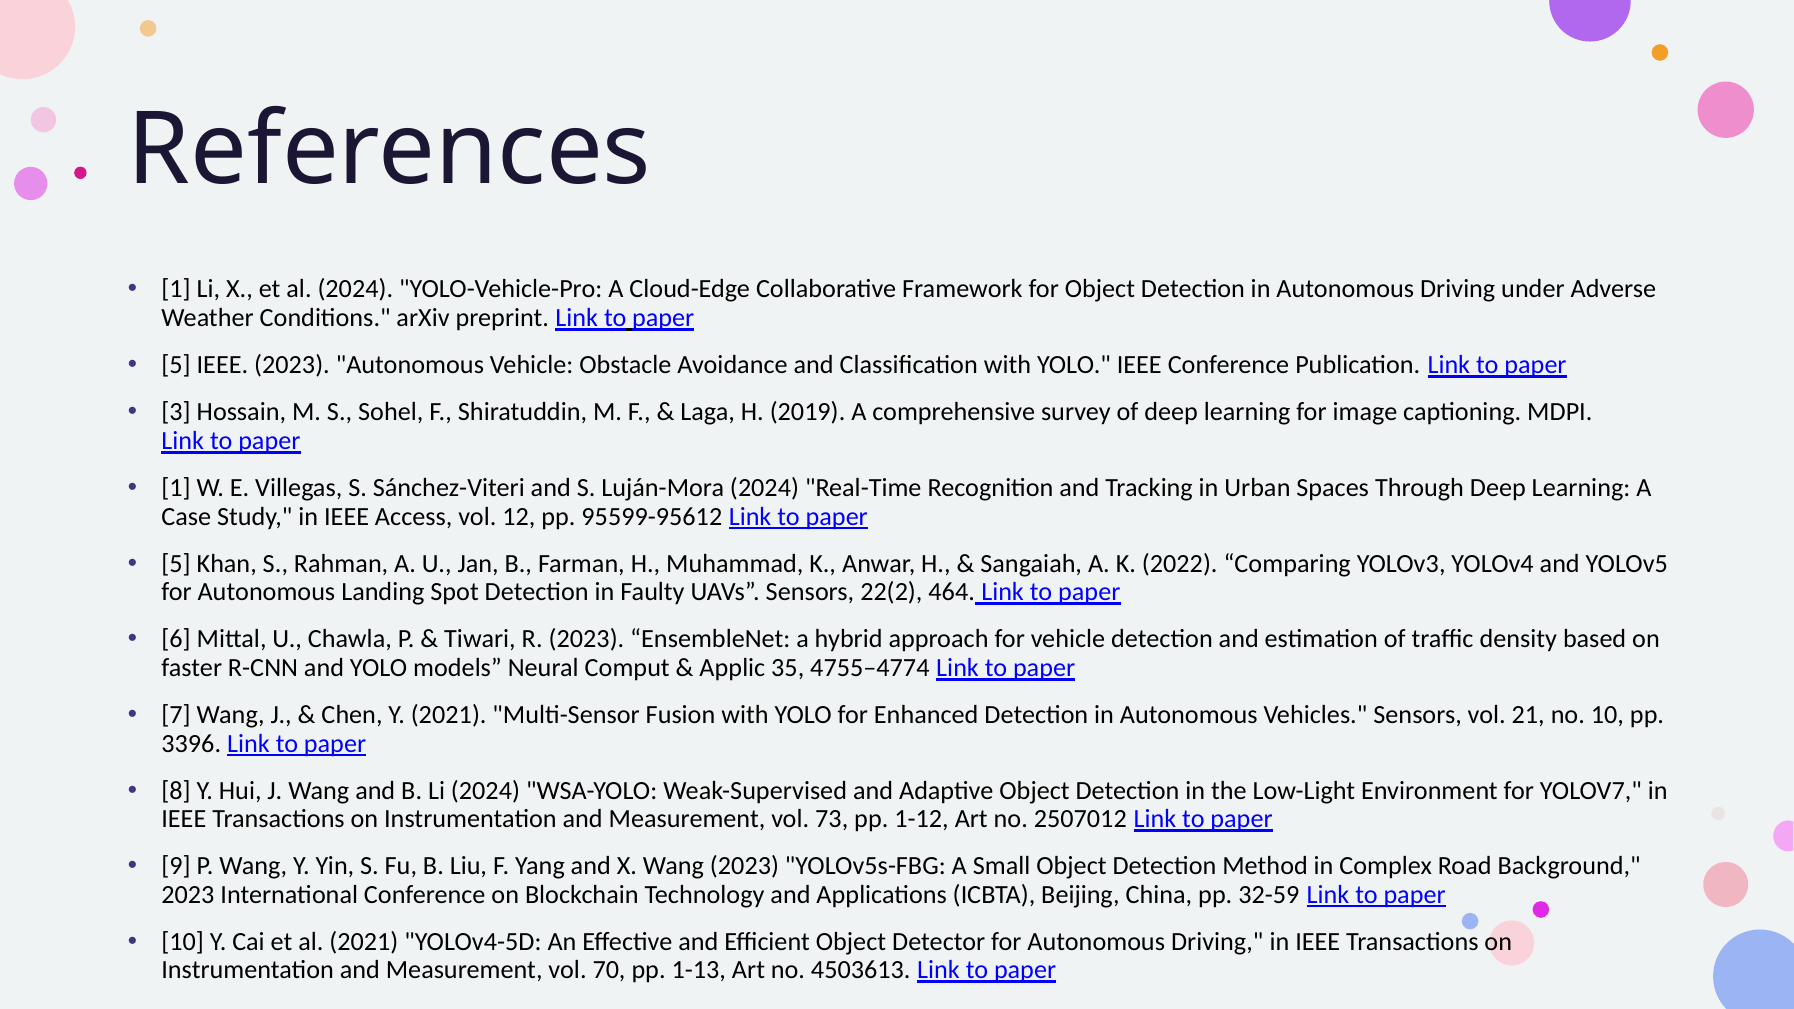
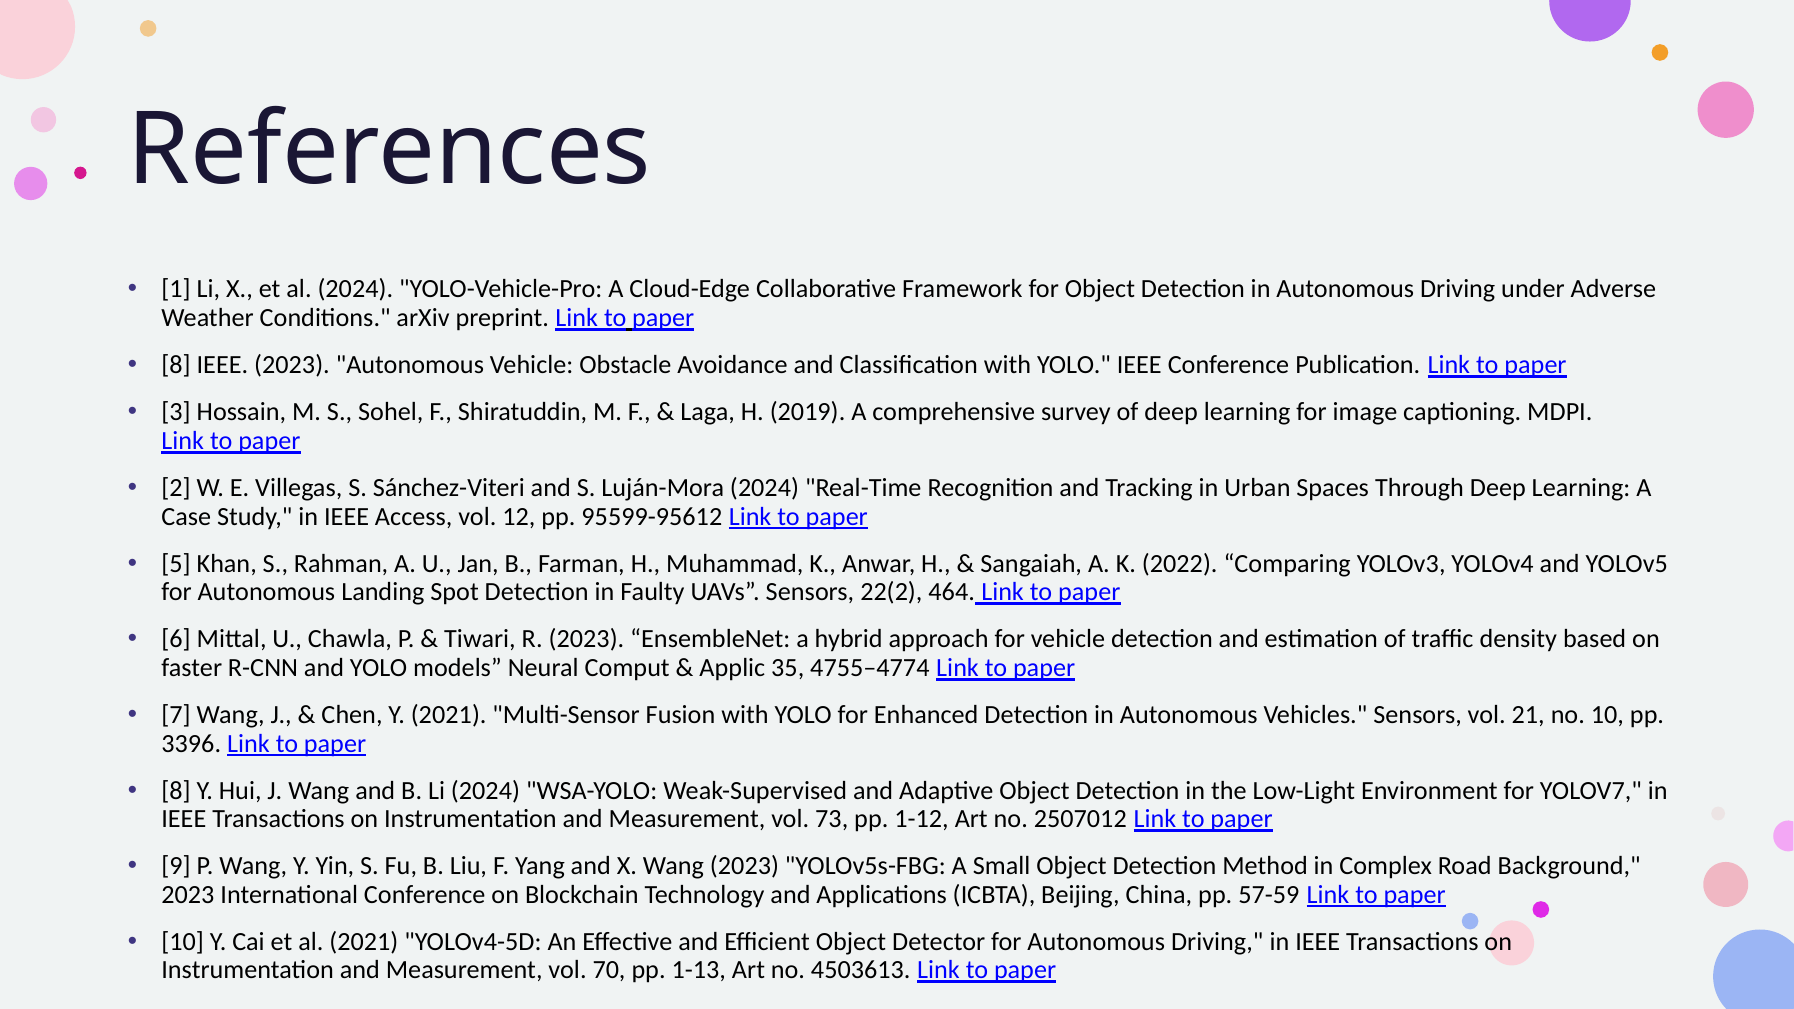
5: 5 -> 8 (176, 365)
1: 1 -> 2 (176, 488)
32-59: 32-59 -> 57-59 (1269, 895)
